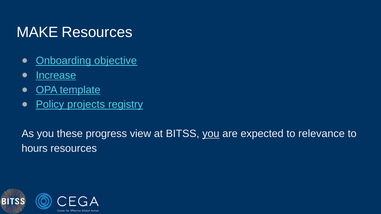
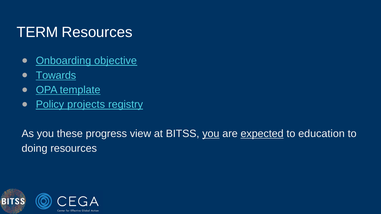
MAKE: MAKE -> TERM (37, 32)
Increase: Increase -> Towards (56, 75)
expected underline: none -> present (262, 134)
relevance: relevance -> education (322, 134)
hours: hours -> doing (35, 148)
